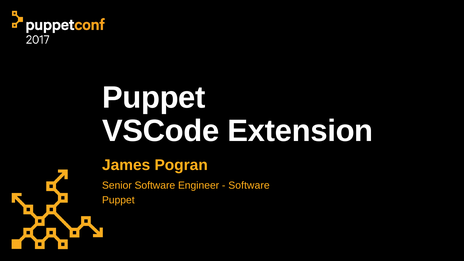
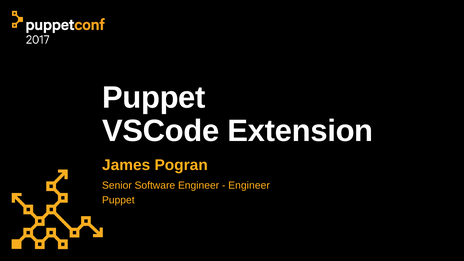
Software: Software -> Engineer (249, 185)
